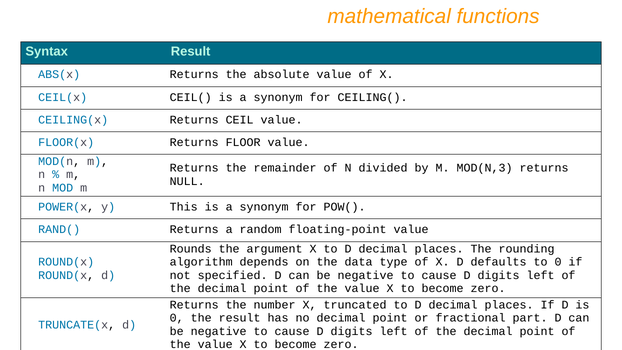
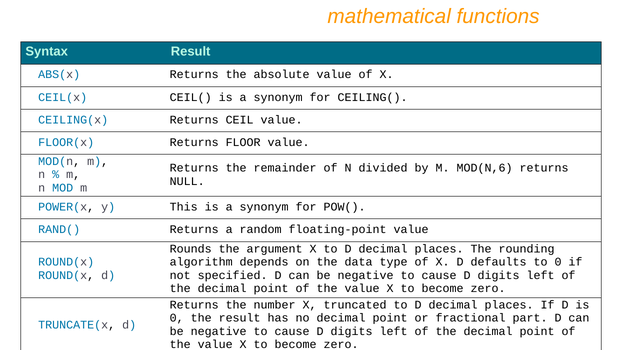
MOD(N,3: MOD(N,3 -> MOD(N,6 (485, 168)
